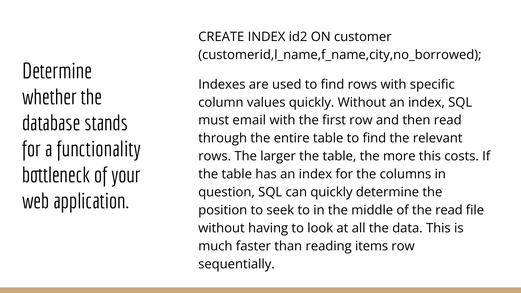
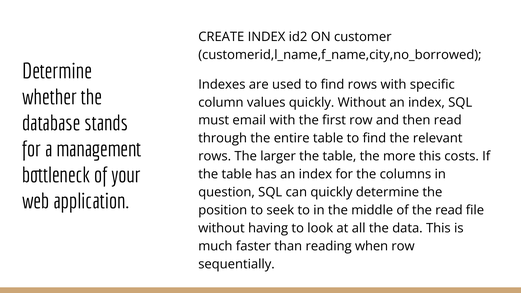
functionality: functionality -> management (99, 149)
items: items -> when (372, 246)
